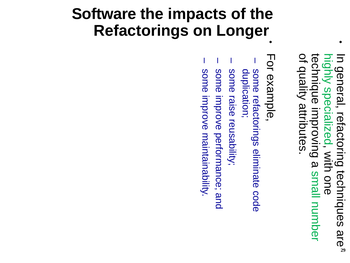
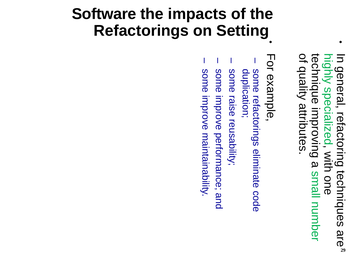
Longer: Longer -> Setting (243, 31)
